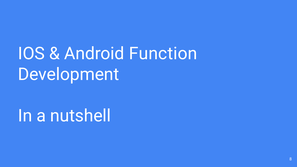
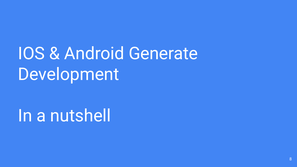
Function: Function -> Generate (163, 54)
